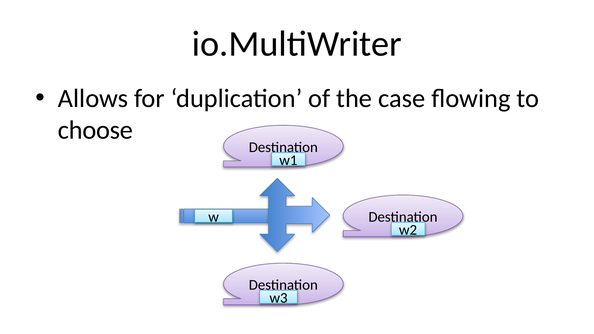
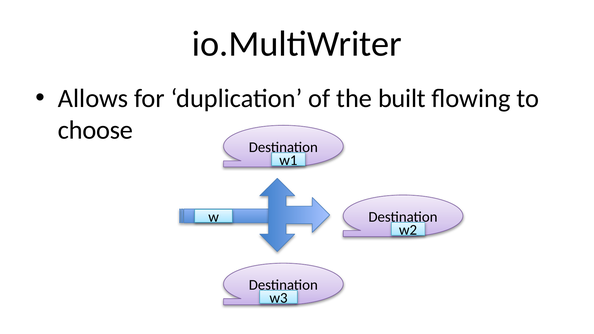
case: case -> built (402, 99)
